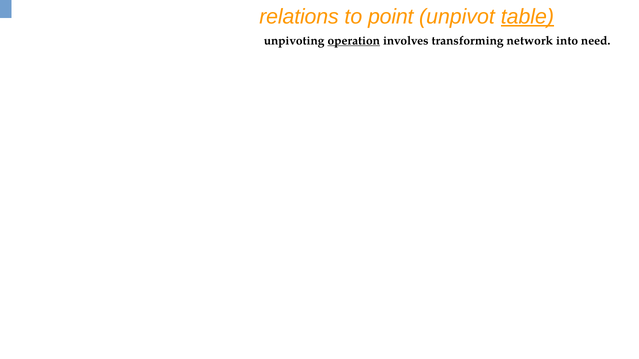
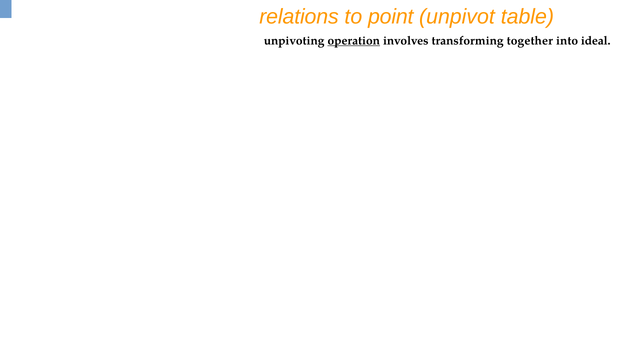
table underline: present -> none (527, 17)
network: network -> together (530, 41)
need: need -> ideal (596, 41)
